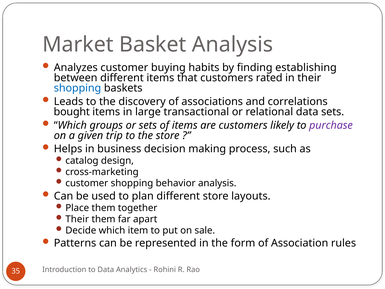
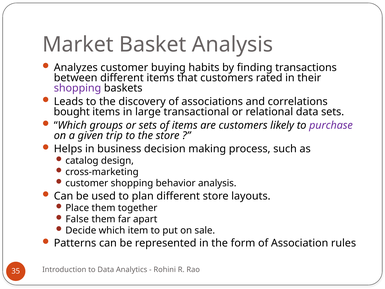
establishing: establishing -> transactions (306, 68)
shopping colour: blue -> purple (78, 88)
Their: Their -> False (77, 219)
